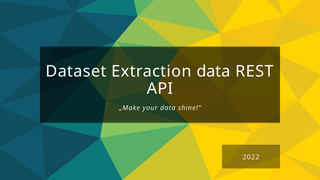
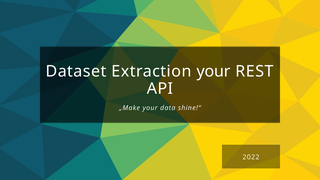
Extraction data: data -> your (213, 71)
